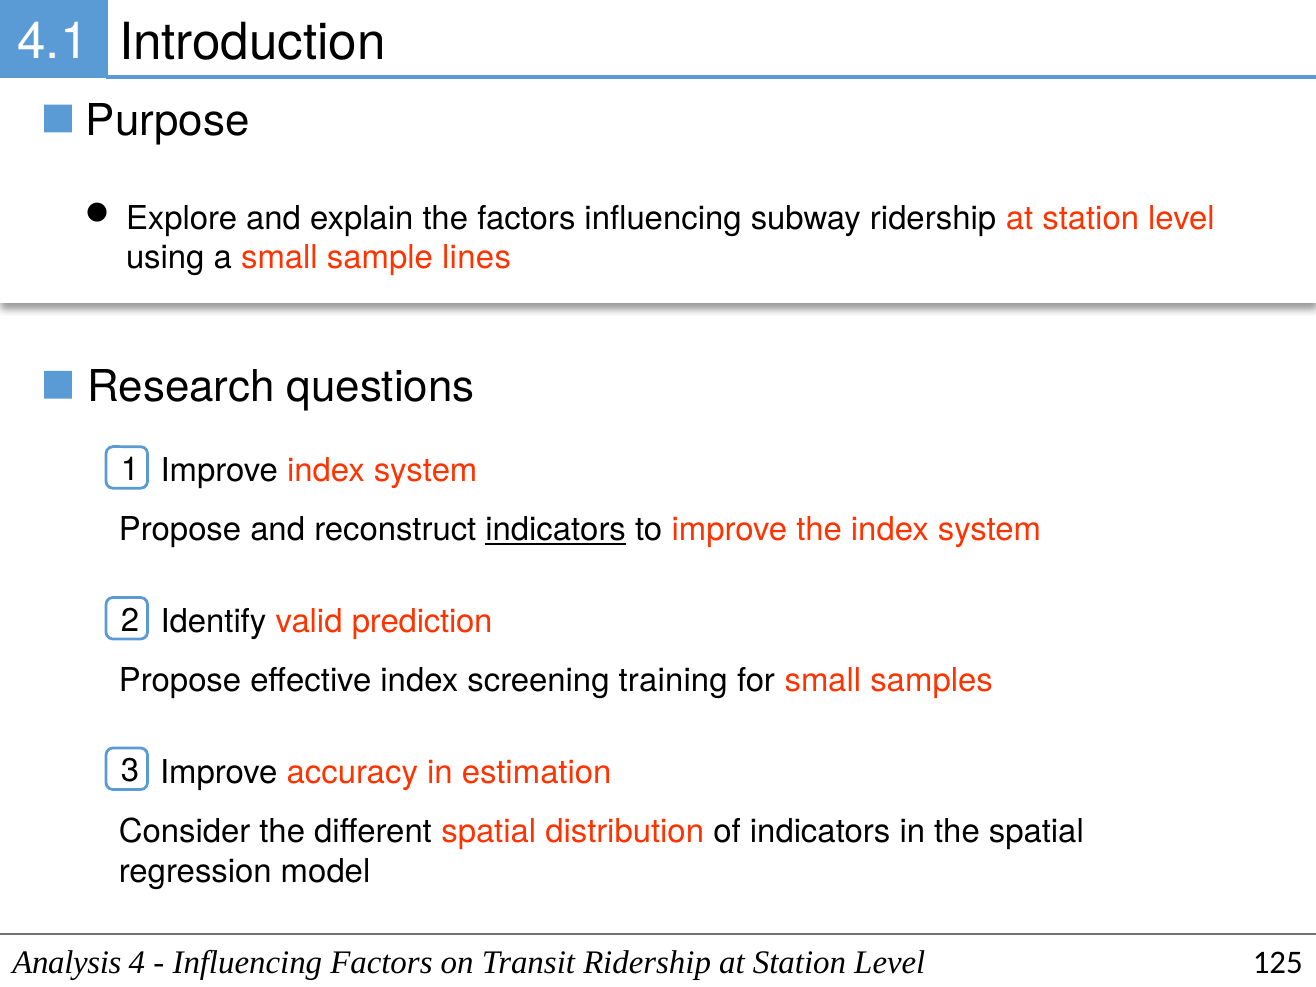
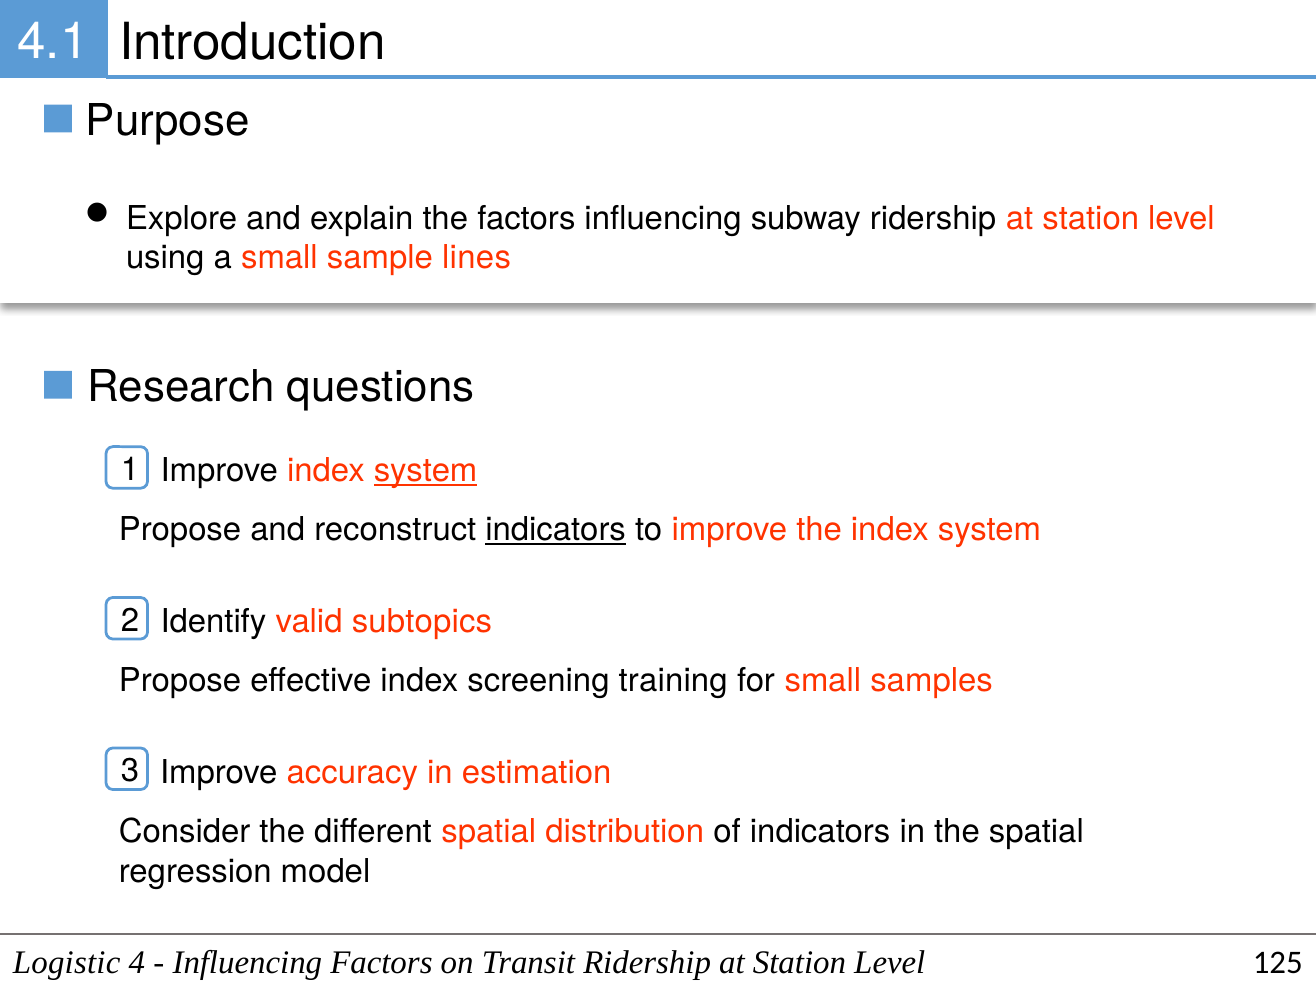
system underline: none -> present (426, 471)
prediction: prediction -> subtopics (422, 622)
Analysis: Analysis -> Logistic (67, 962)
